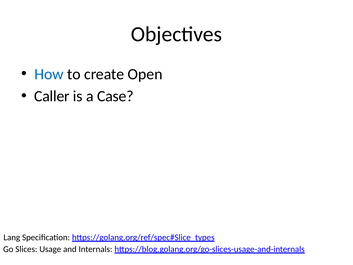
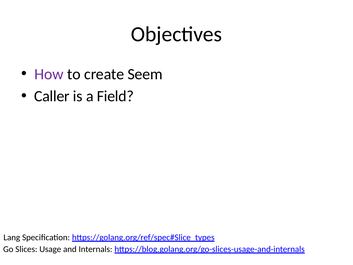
How colour: blue -> purple (49, 74)
Open: Open -> Seem (145, 74)
Case: Case -> Field (115, 96)
